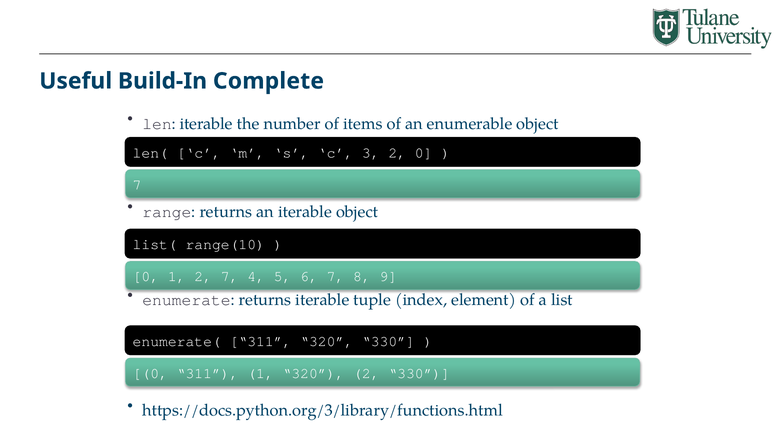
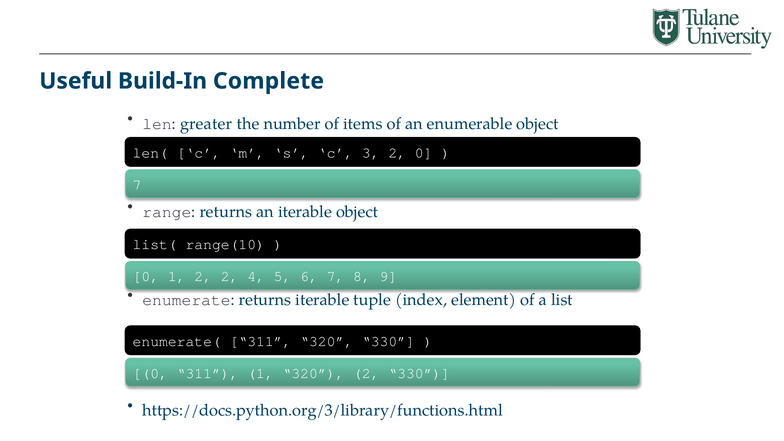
iterable: iterable -> greater (206, 124)
2 7: 7 -> 2 (230, 277)
